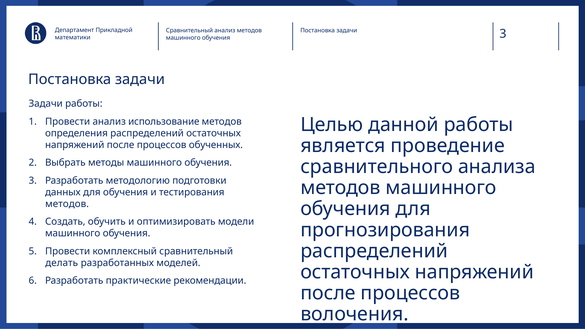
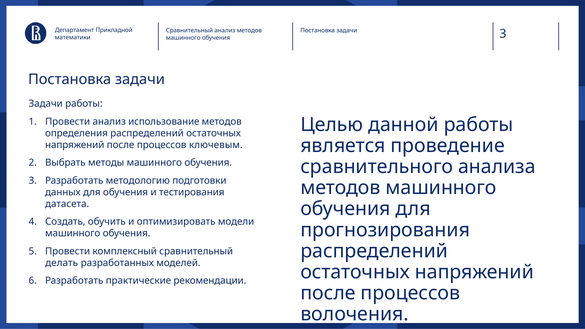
обученных: обученных -> ключевым (216, 145)
методов: методов -> датасета (67, 204)
